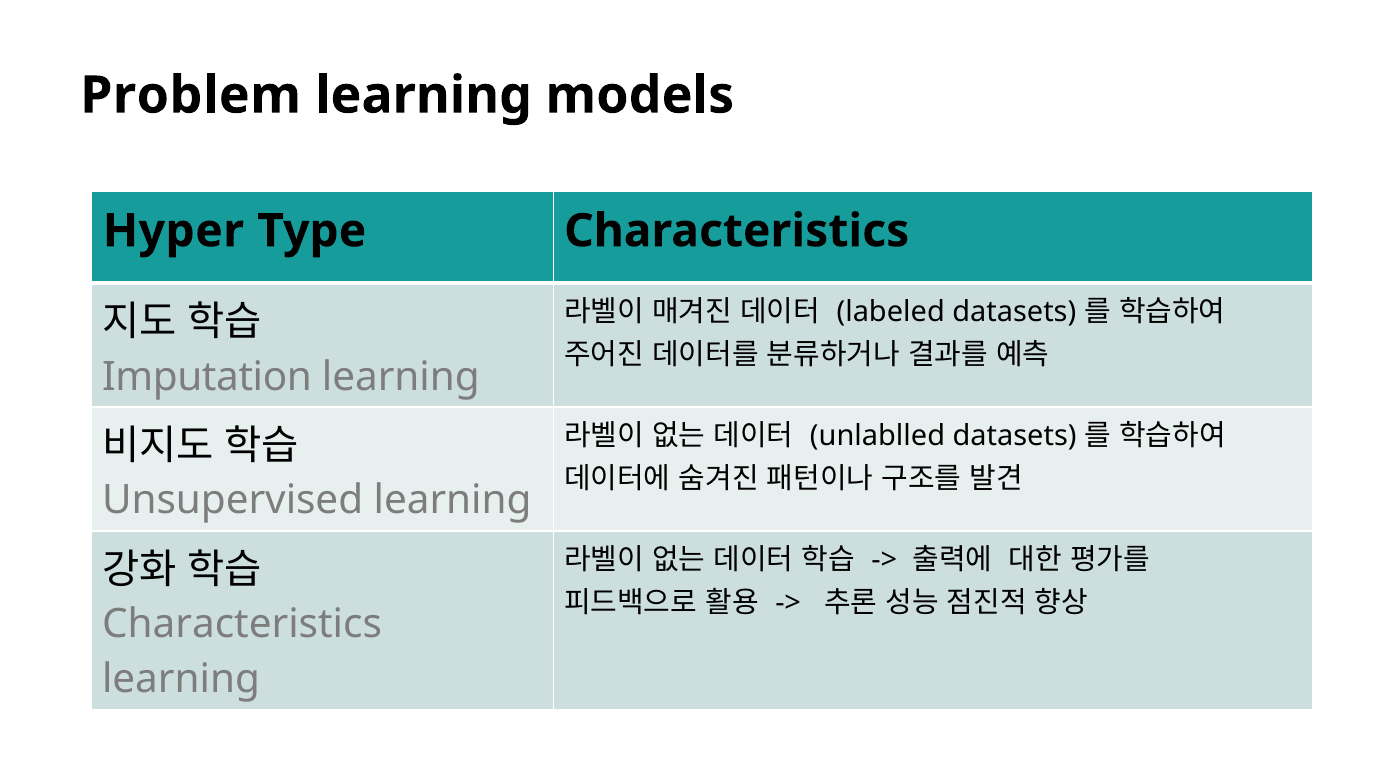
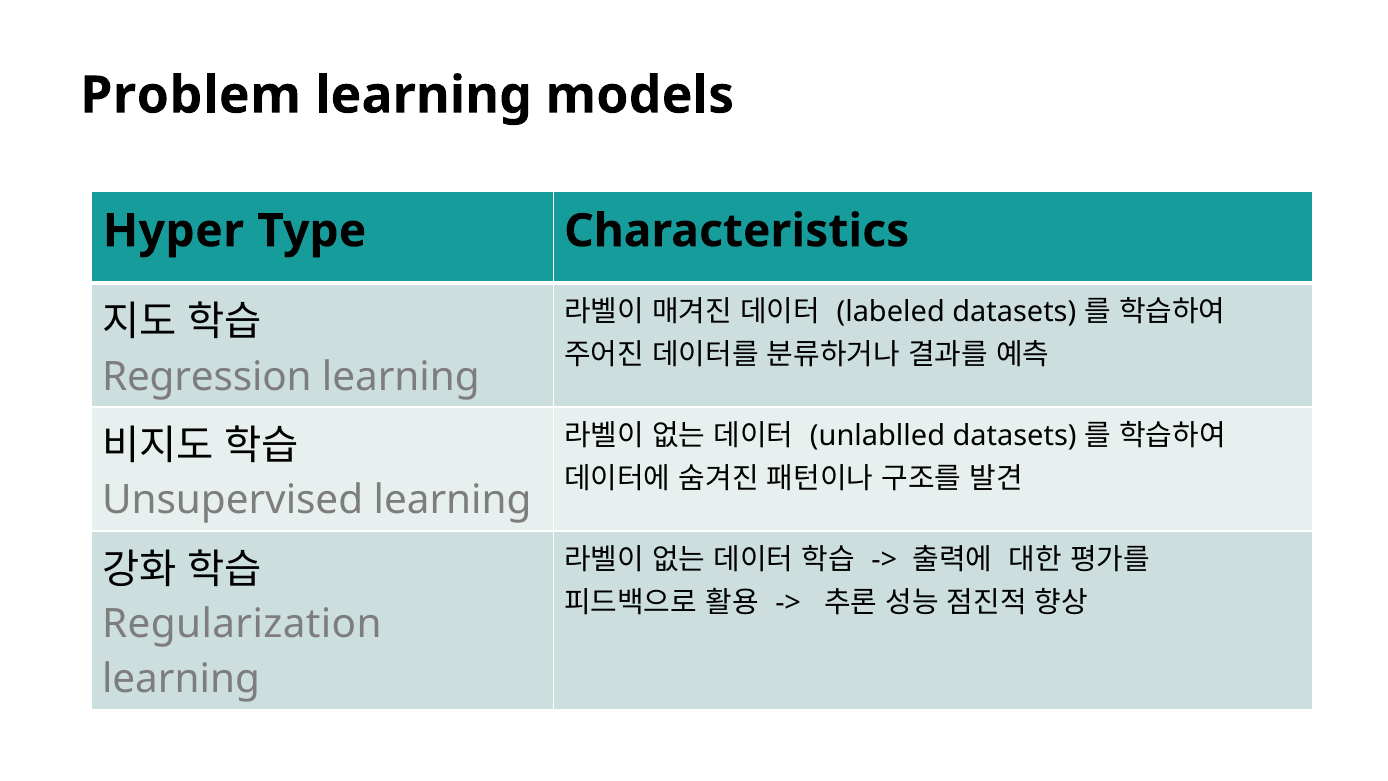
Imputation: Imputation -> Regression (207, 377)
Characteristics: Characteristics -> Regularization (242, 624)
